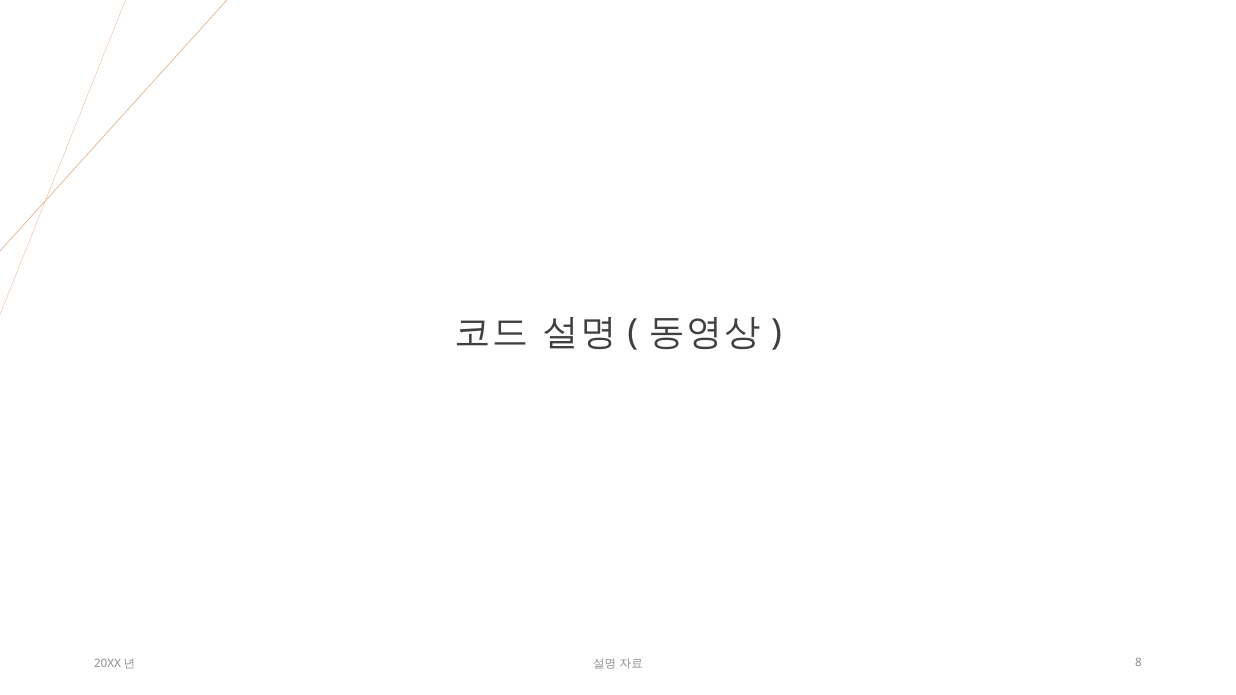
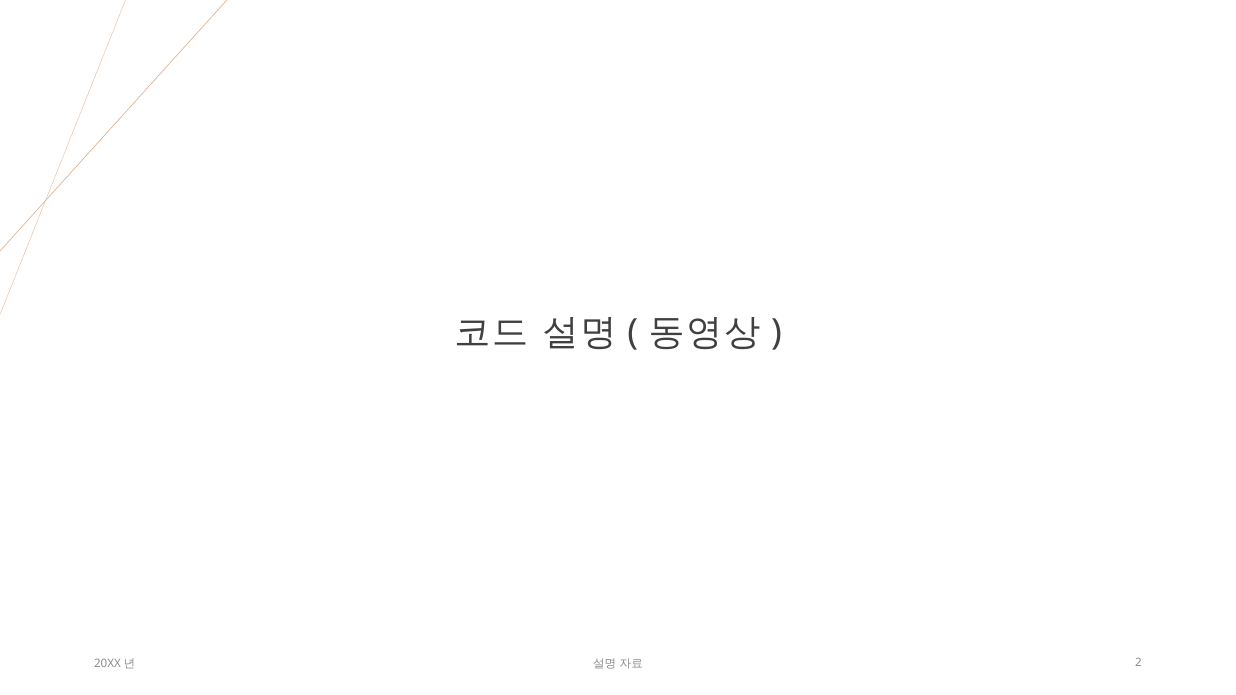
8: 8 -> 2 (1139, 663)
